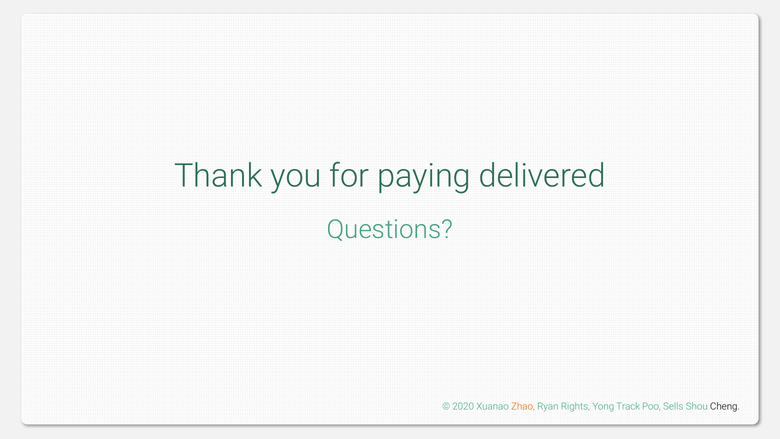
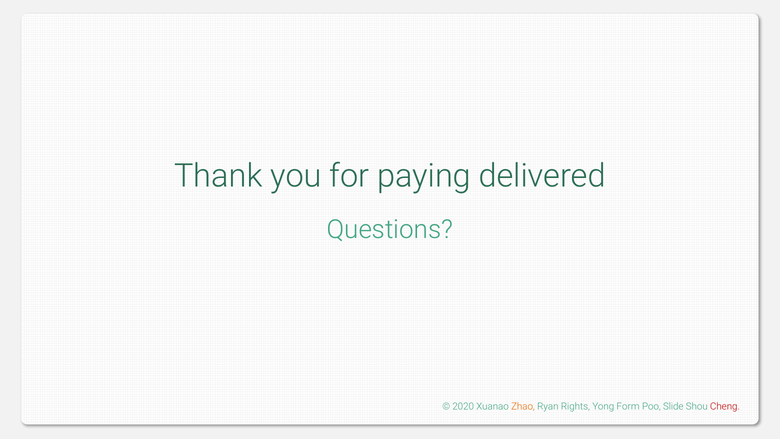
Track: Track -> Form (628, 406)
Sells: Sells -> Slide (673, 406)
Cheng colour: black -> red (725, 406)
